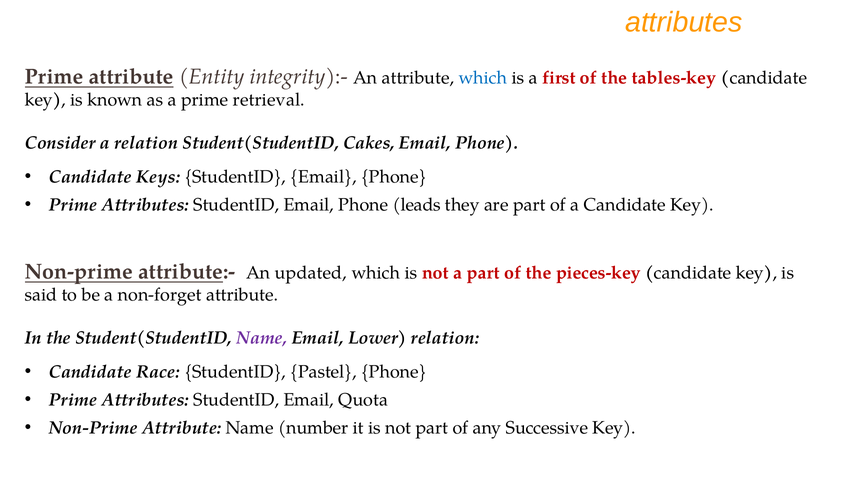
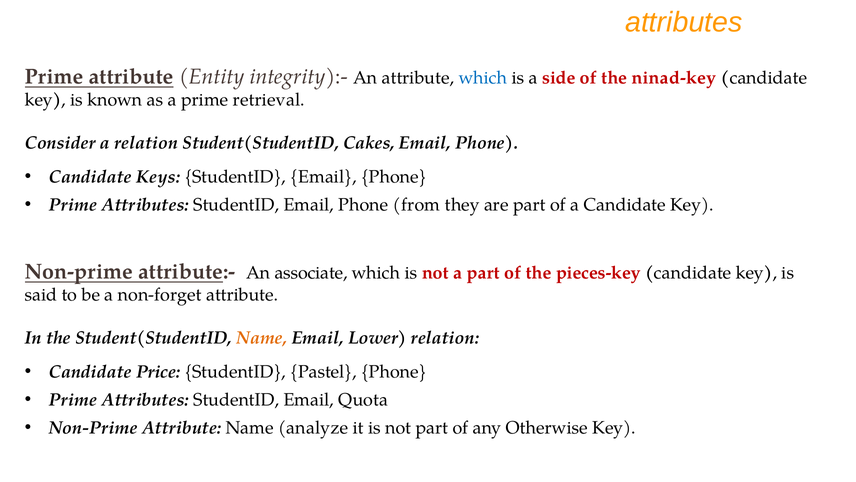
first: first -> side (559, 78)
tables-key: tables-key -> ninad-key (674, 78)
leads: leads -> from (417, 205)
updated: updated -> associate (311, 272)
Name colour: purple -> orange (262, 337)
Race: Race -> Price (158, 372)
number: number -> analyze (313, 427)
Successive: Successive -> Otherwise (547, 427)
